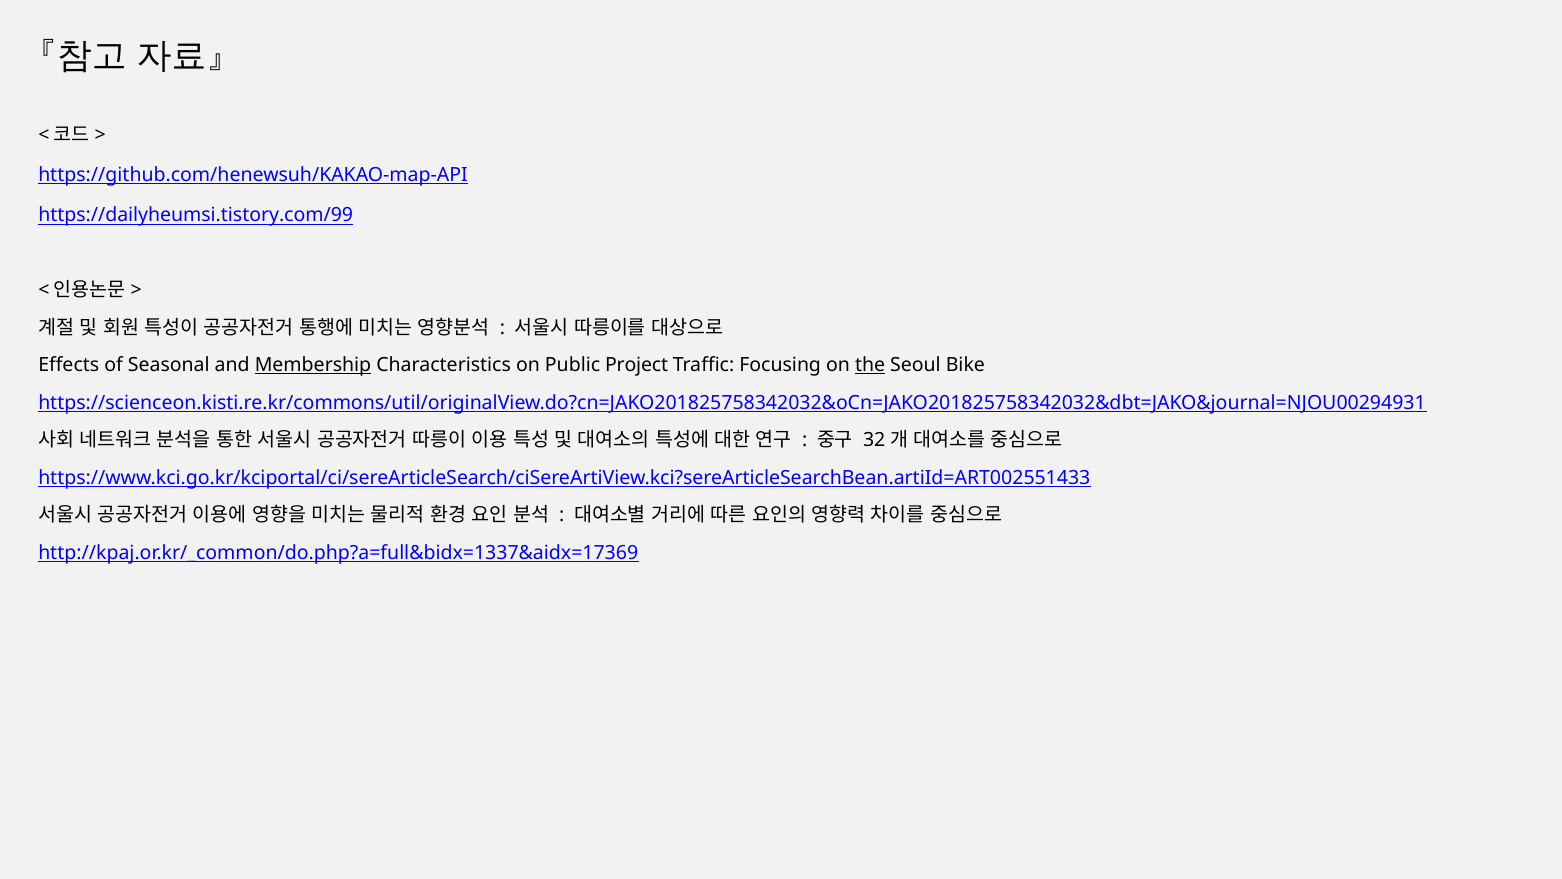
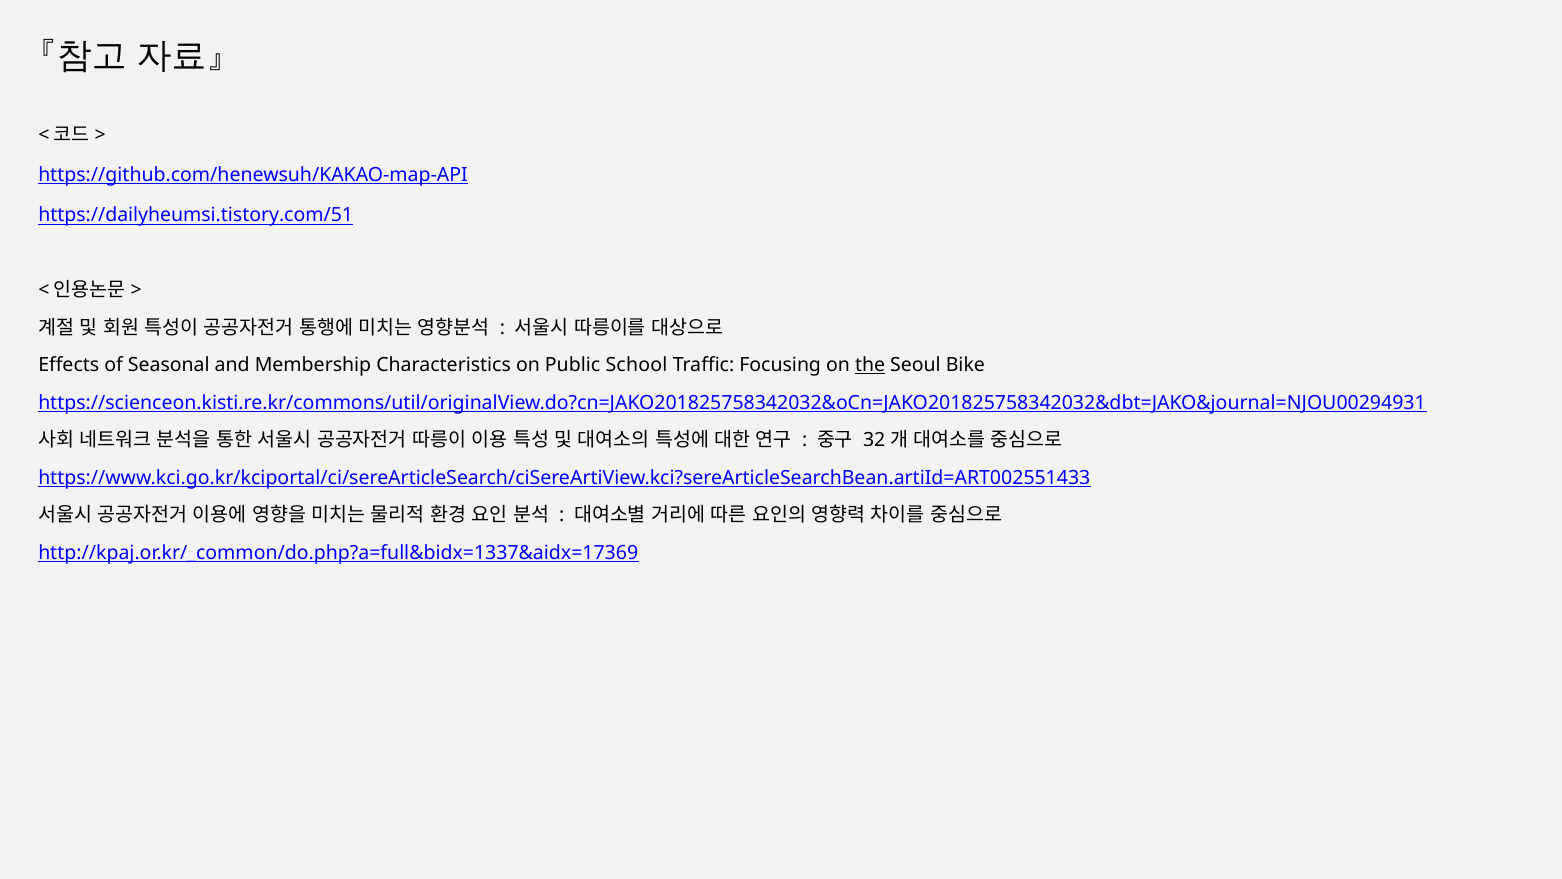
https://dailyheumsi.tistory.com/99: https://dailyheumsi.tistory.com/99 -> https://dailyheumsi.tistory.com/51 (196, 215)
Membership underline: present -> none (313, 365)
Project: Project -> School (636, 365)
